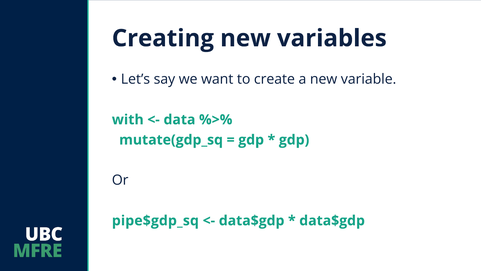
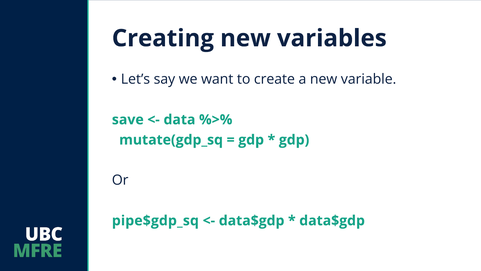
with: with -> save (128, 119)
